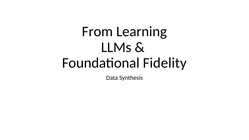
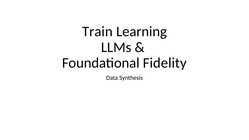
From: From -> Train (97, 32)
